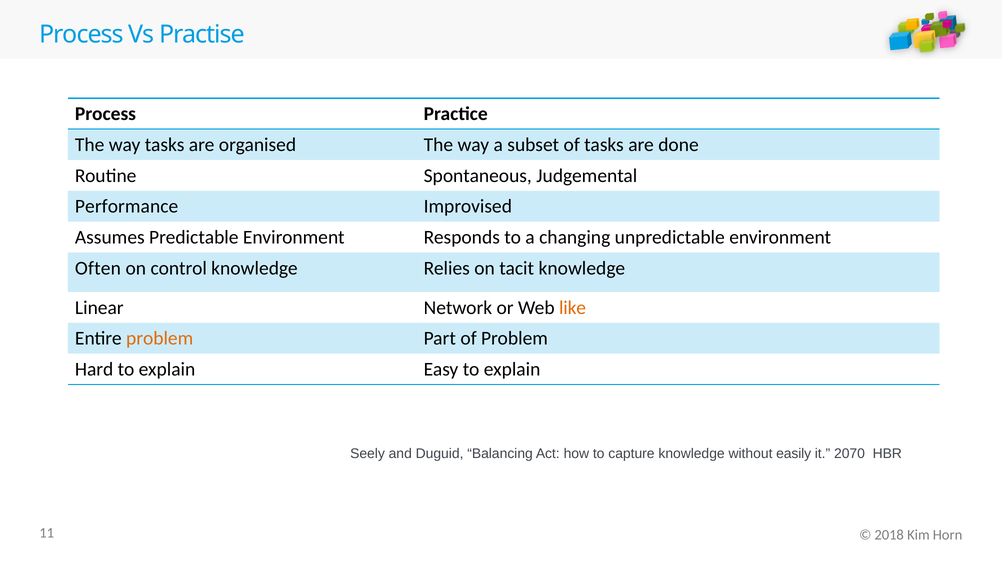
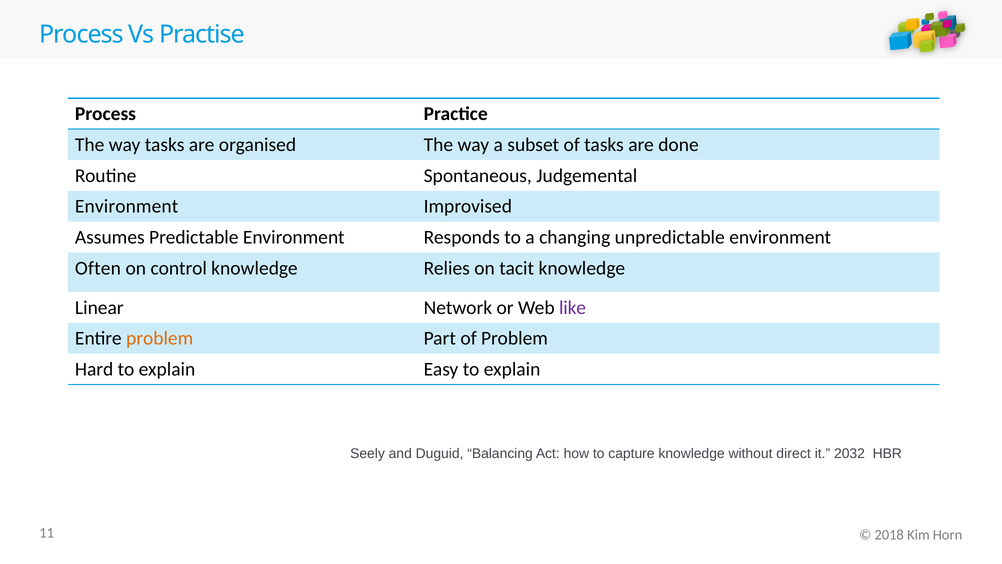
Performance: Performance -> Environment (127, 206)
like colour: orange -> purple (573, 307)
easily: easily -> direct (794, 453)
2070: 2070 -> 2032 (849, 453)
